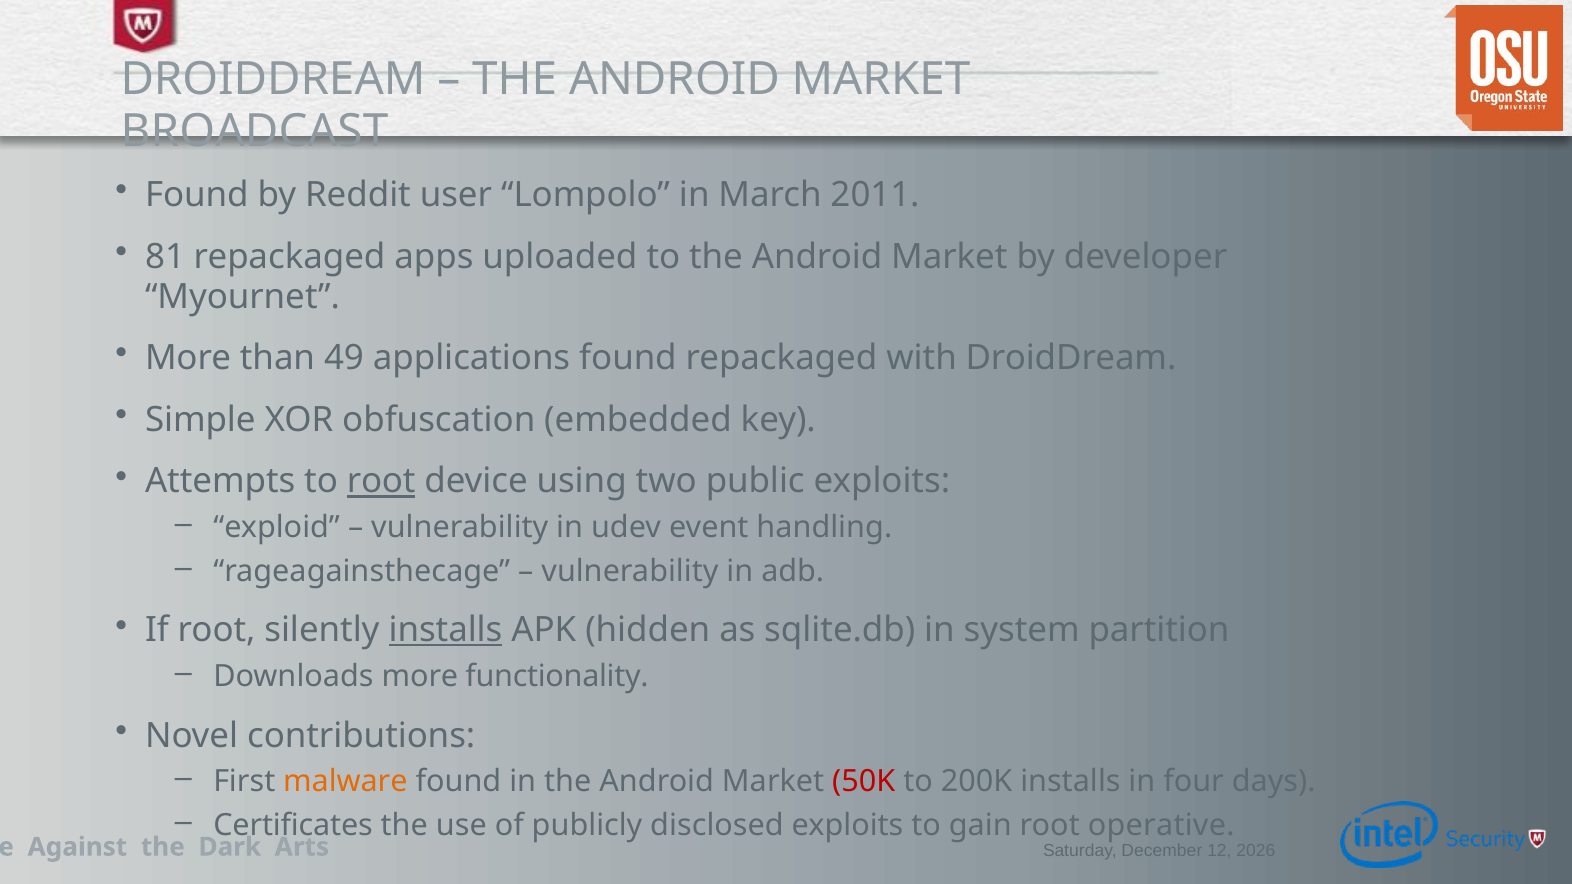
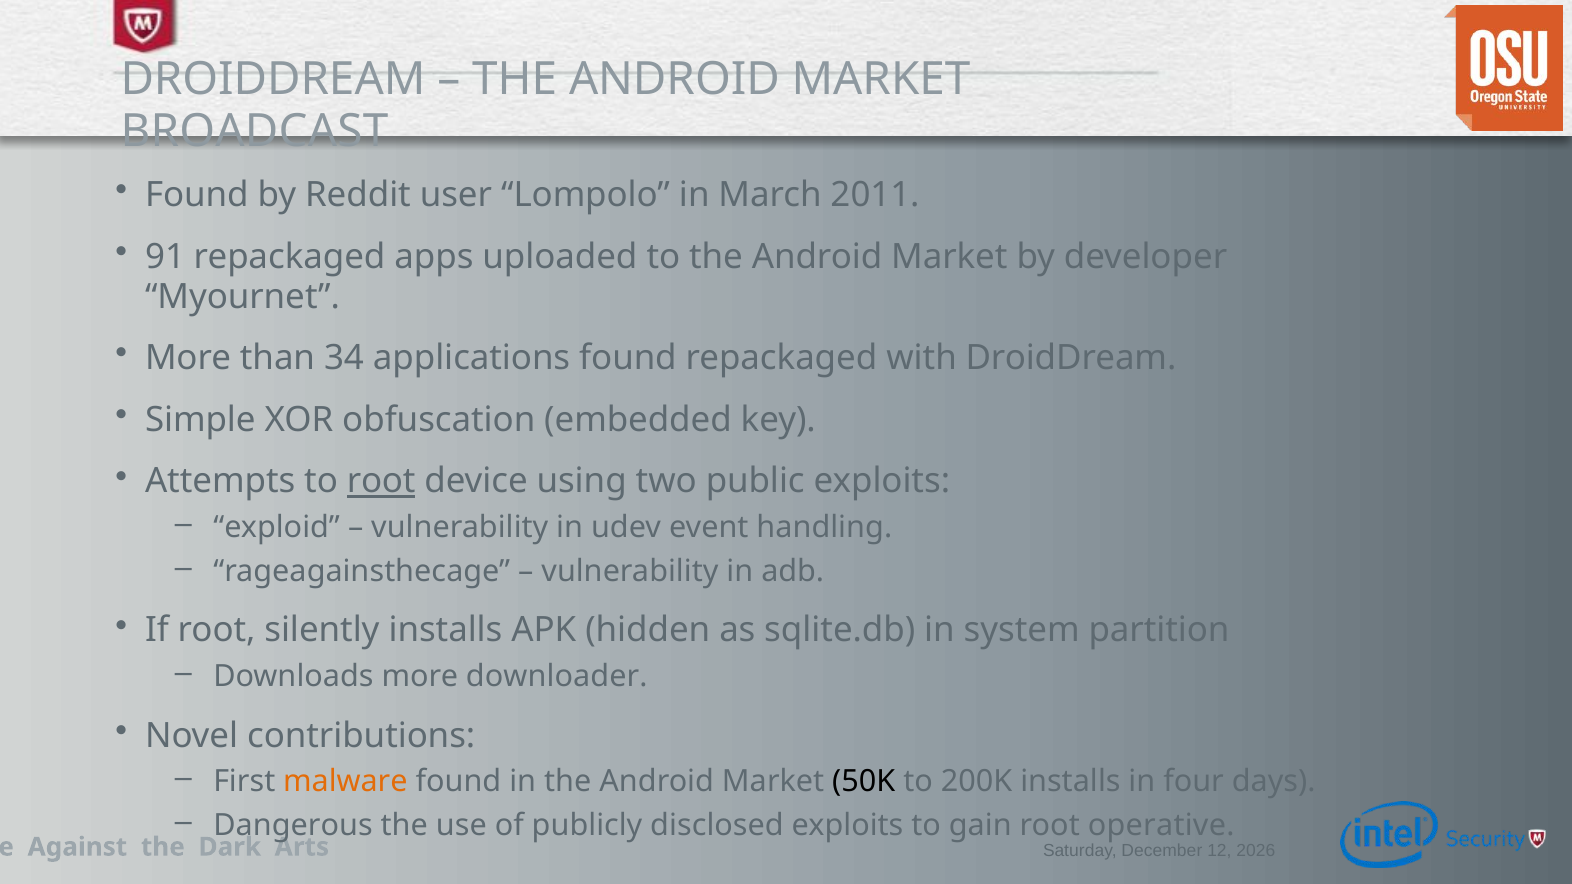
81: 81 -> 91 (165, 257)
49: 49 -> 34 (344, 358)
installs underline: present -> none (445, 631)
functionality: functionality -> downloader (557, 677)
50K colour: red -> black (864, 782)
Certificates: Certificates -> Dangerous (293, 825)
